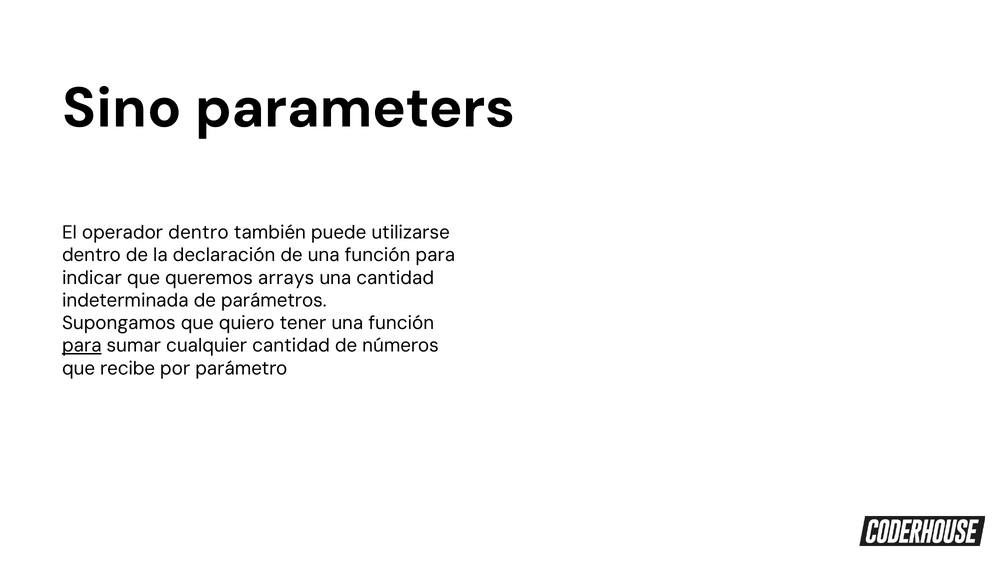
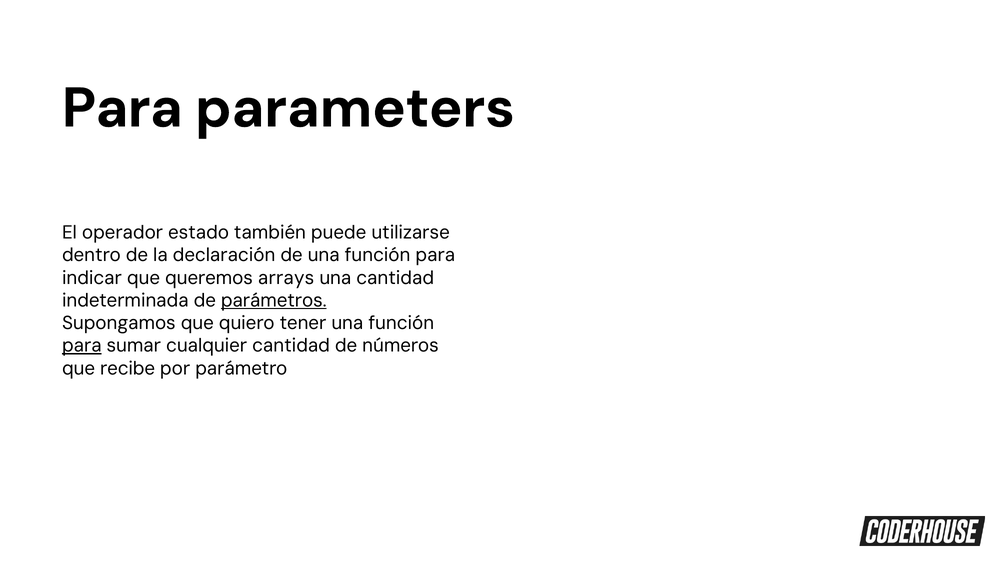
Sino: Sino -> Para (122, 108)
operador dentro: dentro -> estado (199, 232)
parámetros underline: none -> present (274, 300)
